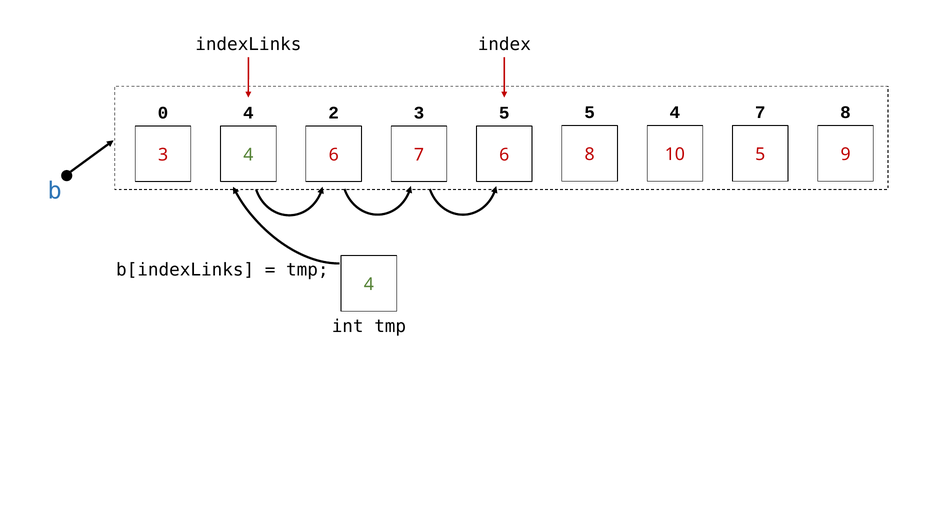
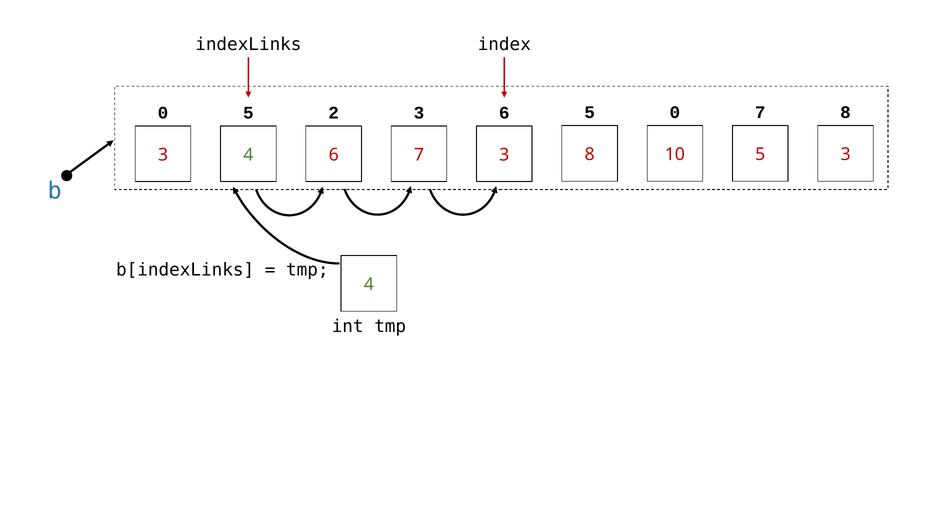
5 4: 4 -> 0 (675, 112)
0 4: 4 -> 5 (248, 113)
3 5: 5 -> 6 (504, 113)
5 9: 9 -> 3 (846, 155)
7 6: 6 -> 3 (504, 155)
